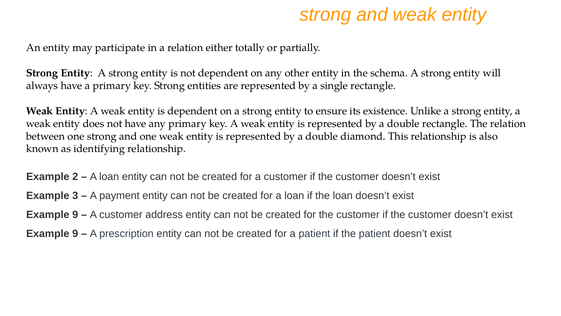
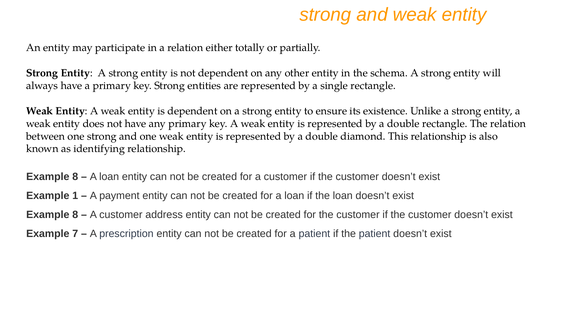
2: 2 -> 8 (75, 177)
3: 3 -> 1 (75, 195)
9: 9 -> 8 (75, 214)
9: 9 -> 7 (75, 233)
